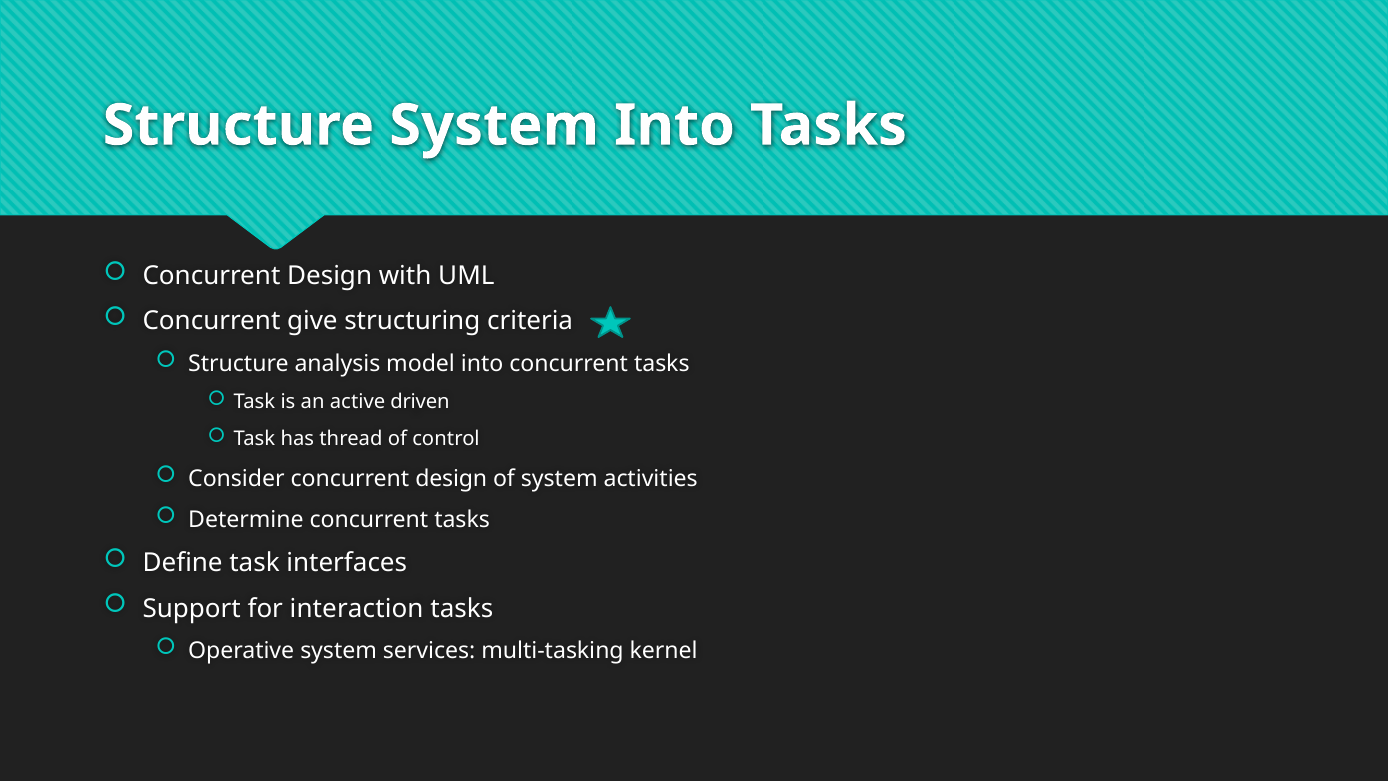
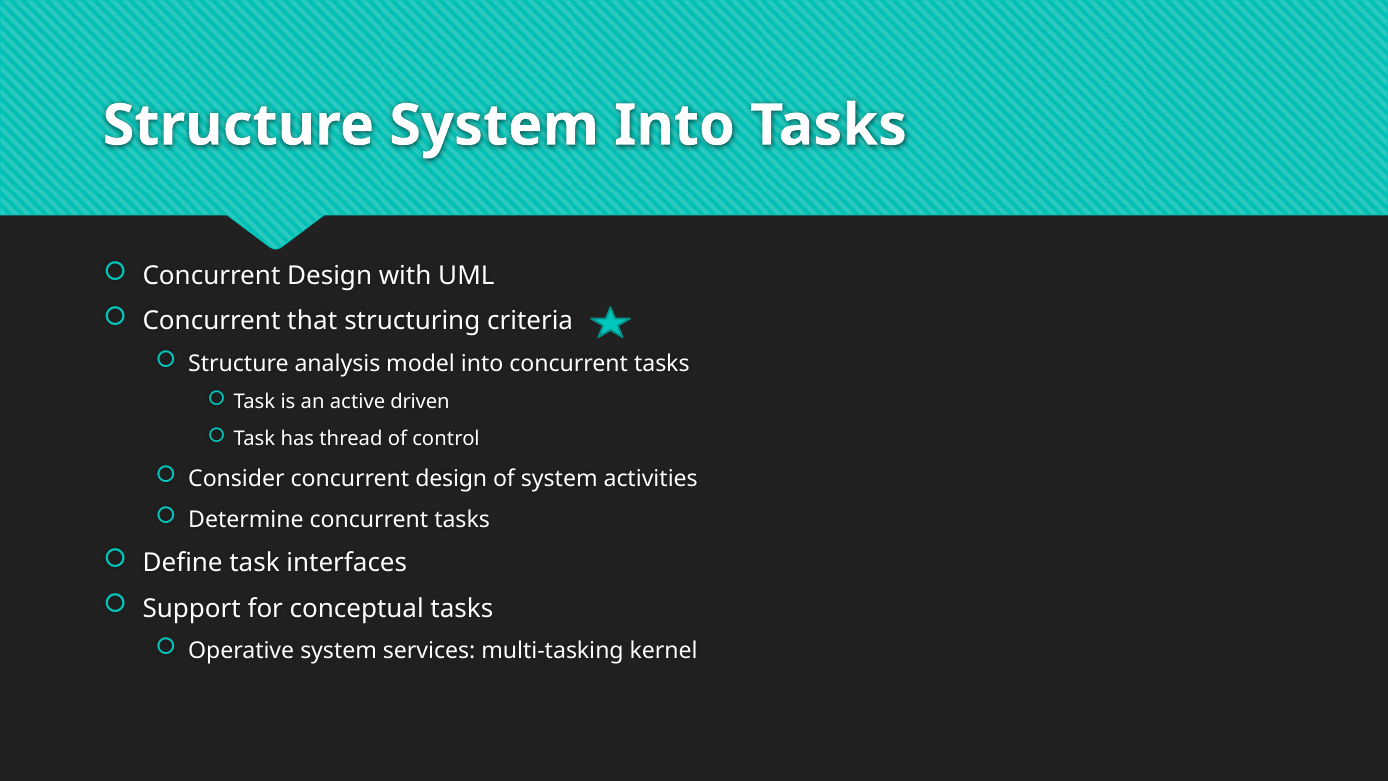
give: give -> that (312, 321)
interaction: interaction -> conceptual (357, 608)
